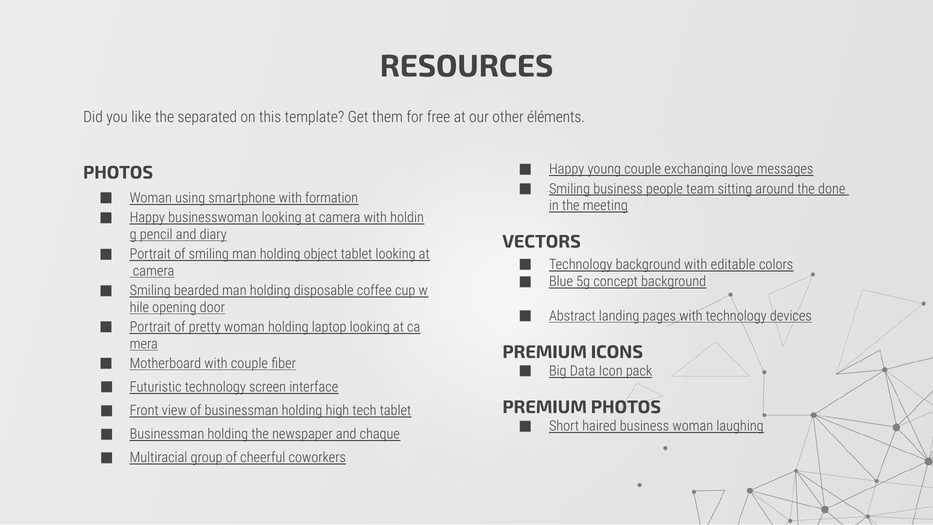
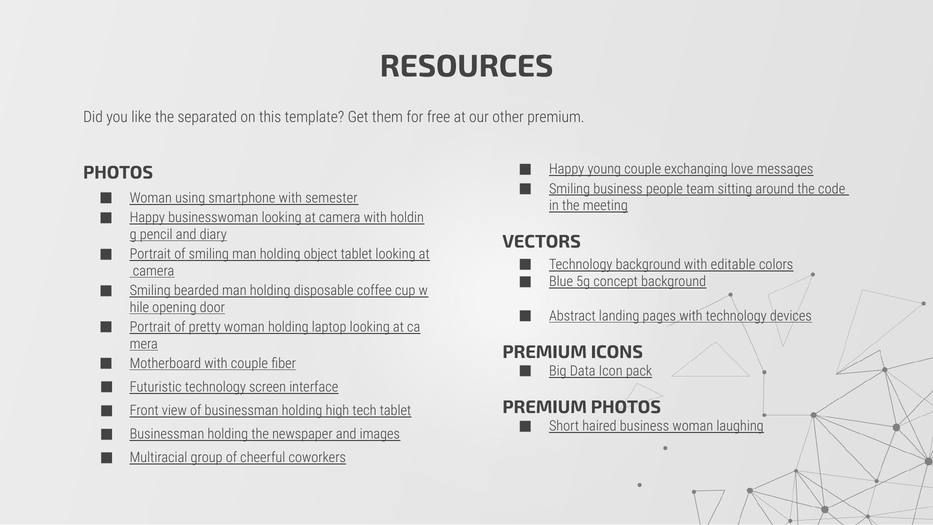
other éléments: éléments -> premium (556, 117)
done: done -> code (832, 189)
formation: formation -> semester (331, 198)
chaque: chaque -> images (380, 434)
